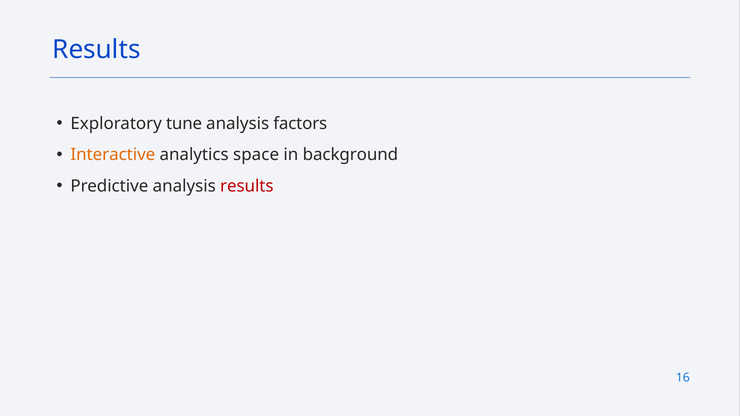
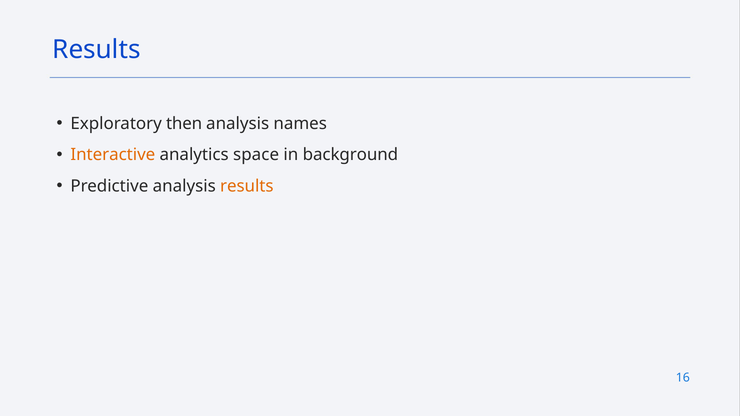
tune: tune -> then (184, 124)
factors: factors -> names (300, 124)
results colour: red -> orange (247, 186)
